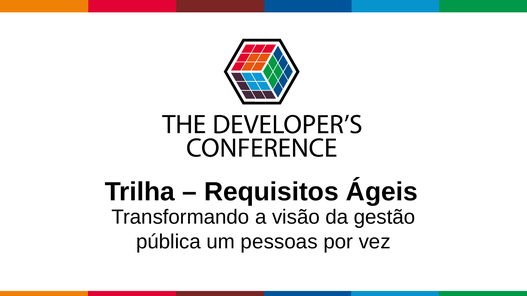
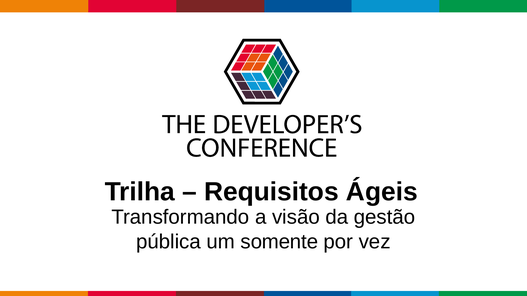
pessoas: pessoas -> somente (279, 242)
